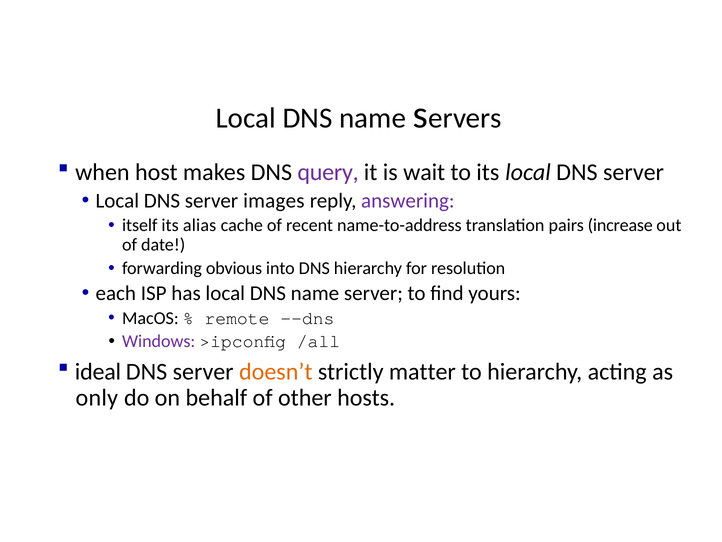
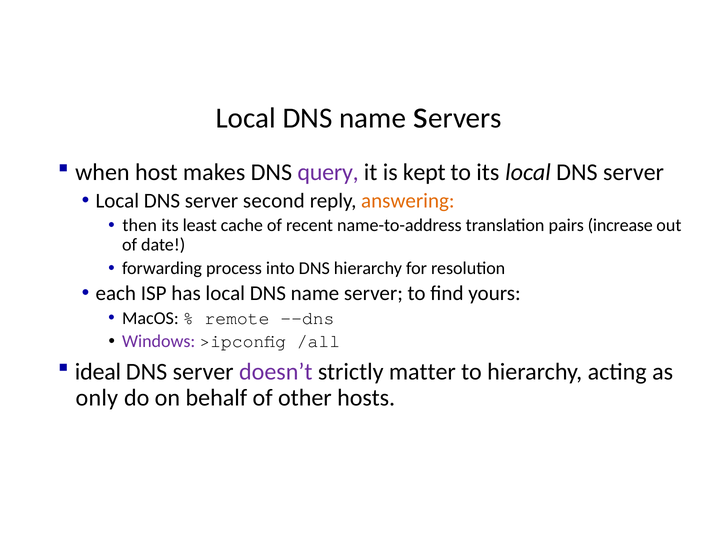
wait: wait -> kept (424, 172)
images: images -> second (274, 200)
answering colour: purple -> orange (408, 200)
itself: itself -> then (140, 225)
alias: alias -> least (200, 225)
obvious: obvious -> process (234, 268)
doesn’t colour: orange -> purple (276, 371)
